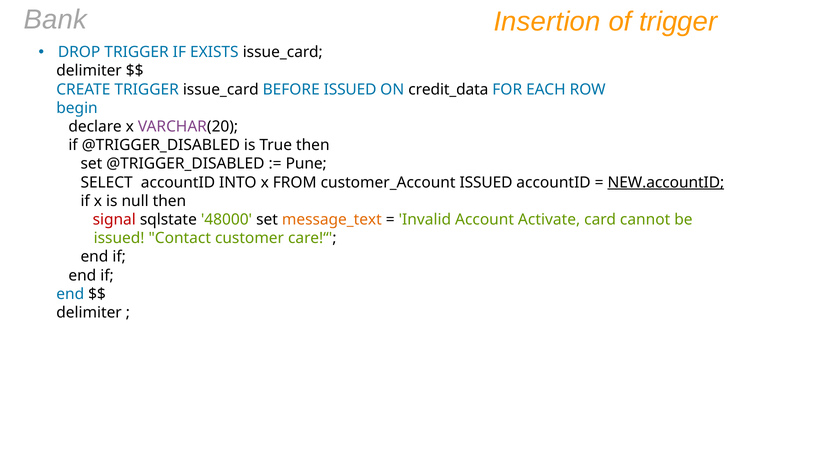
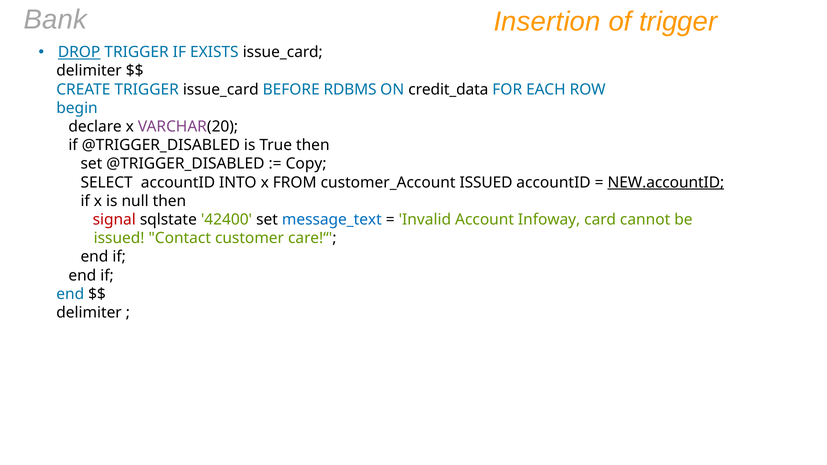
DROP underline: none -> present (79, 52)
BEFORE ISSUED: ISSUED -> RDBMS (350, 89)
Pune: Pune -> Copy (306, 164)
48000: 48000 -> 42400 (227, 220)
message_text colour: orange -> blue (332, 220)
Activate: Activate -> Infoway (549, 220)
